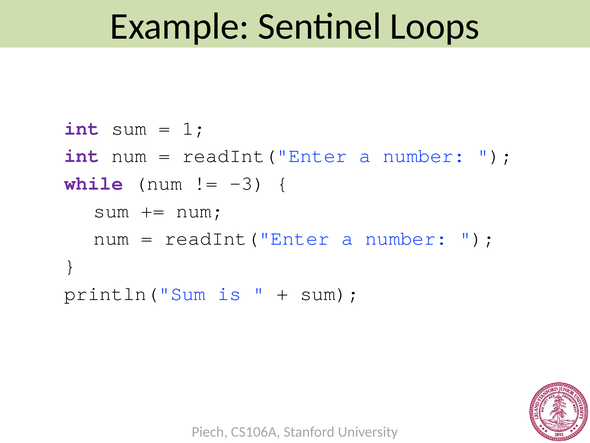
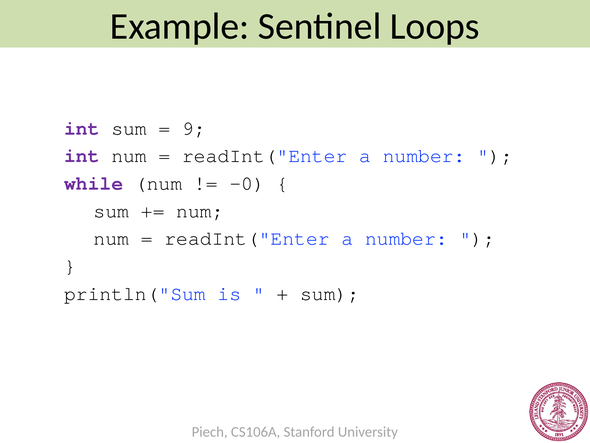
1: 1 -> 9 (194, 128)
-3: -3 -> -0 (247, 183)
